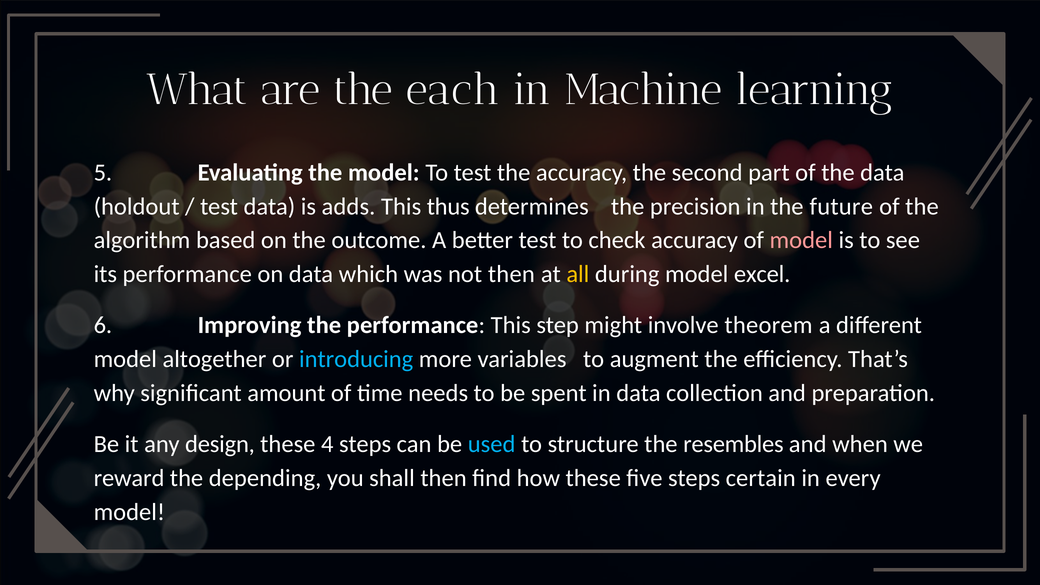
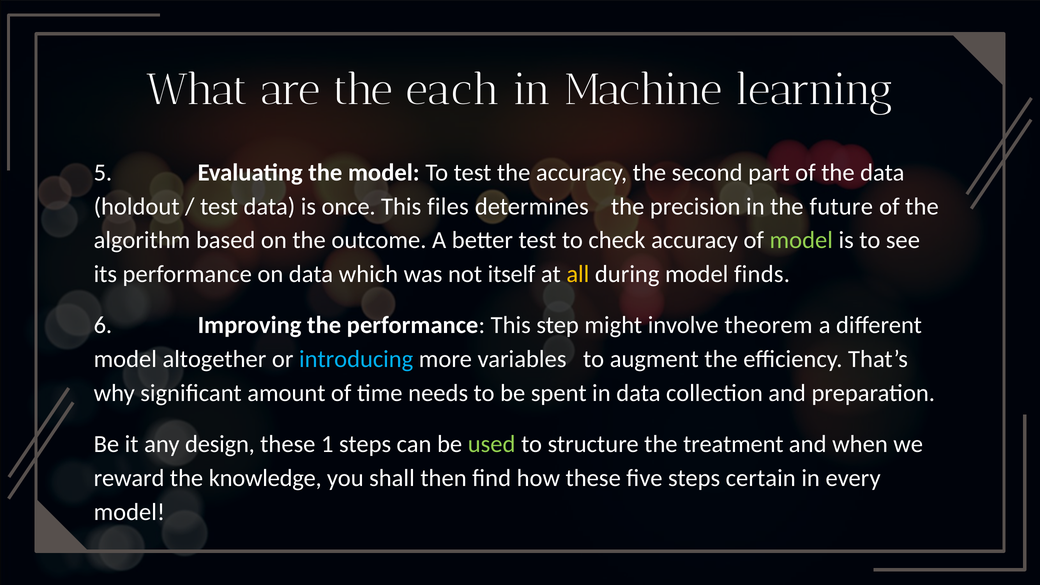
adds: adds -> once (349, 206)
thus: thus -> files (448, 206)
model colour: pink -> light green (801, 240)
not then: then -> itself (512, 274)
excel: excel -> finds (762, 274)
4: 4 -> 1 (327, 444)
used colour: light blue -> light green (492, 444)
resembles: resembles -> treatment (733, 444)
depending: depending -> knowledge (265, 478)
